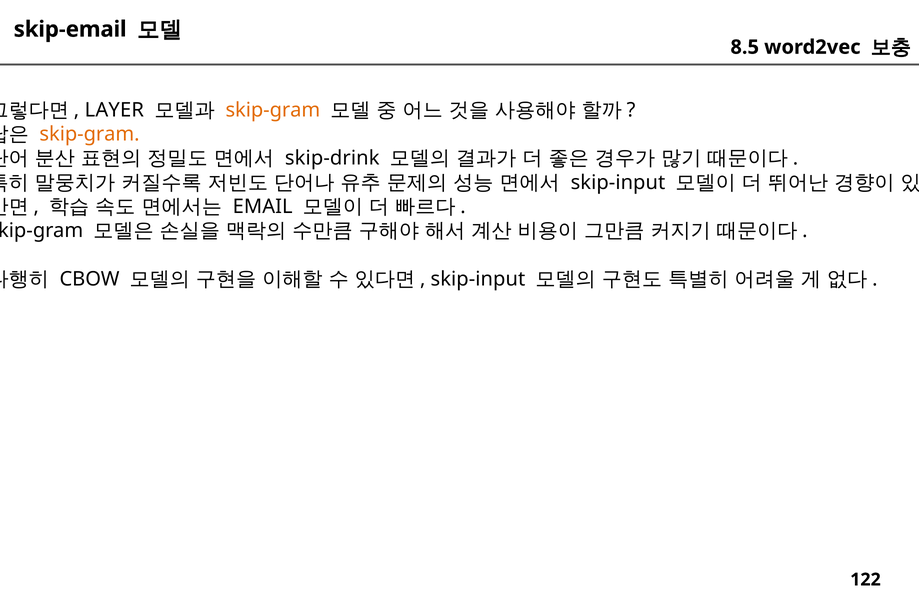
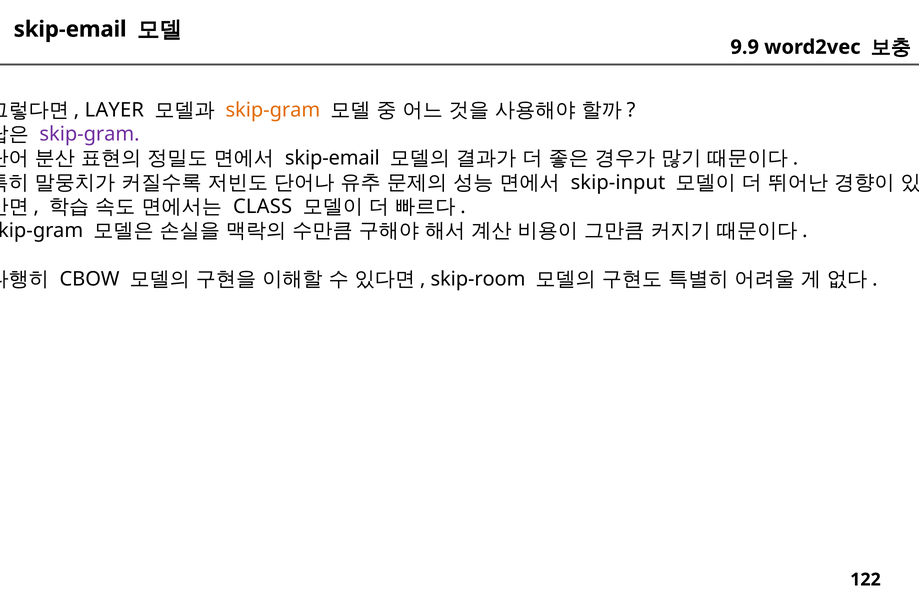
8.5: 8.5 -> 9.9 (745, 47)
skip-gram colour: orange -> purple (90, 134)
skip-drink: skip-drink -> skip-email (332, 158)
EMAIL: EMAIL -> CLASS (263, 207)
skip-input: skip-input -> skip-room (478, 279)
